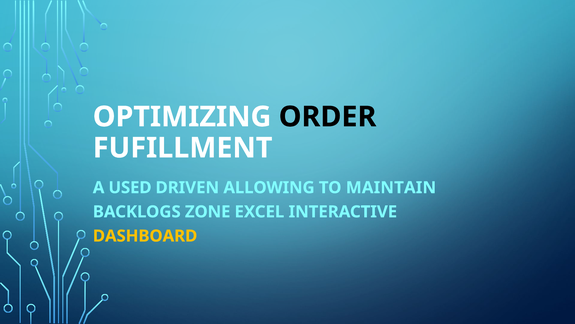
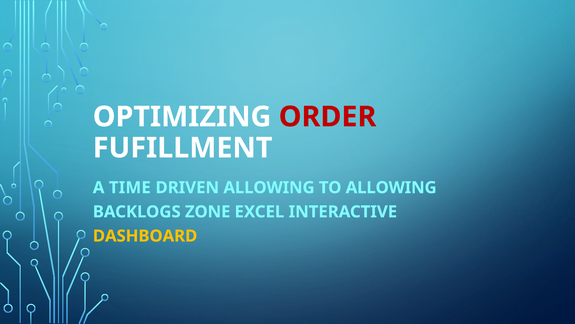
ORDER colour: black -> red (328, 117)
USED: USED -> TIME (130, 187)
TO MAINTAIN: MAINTAIN -> ALLOWING (391, 187)
